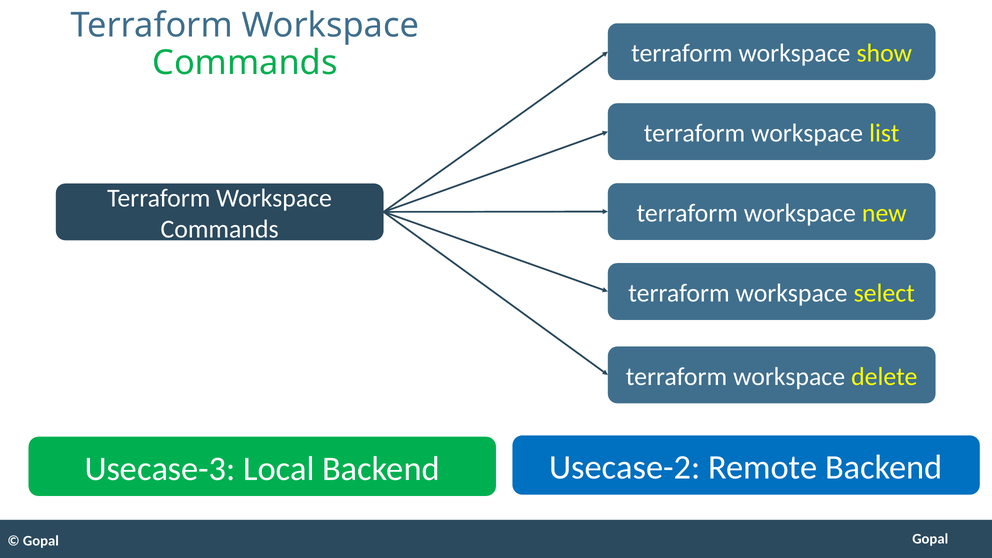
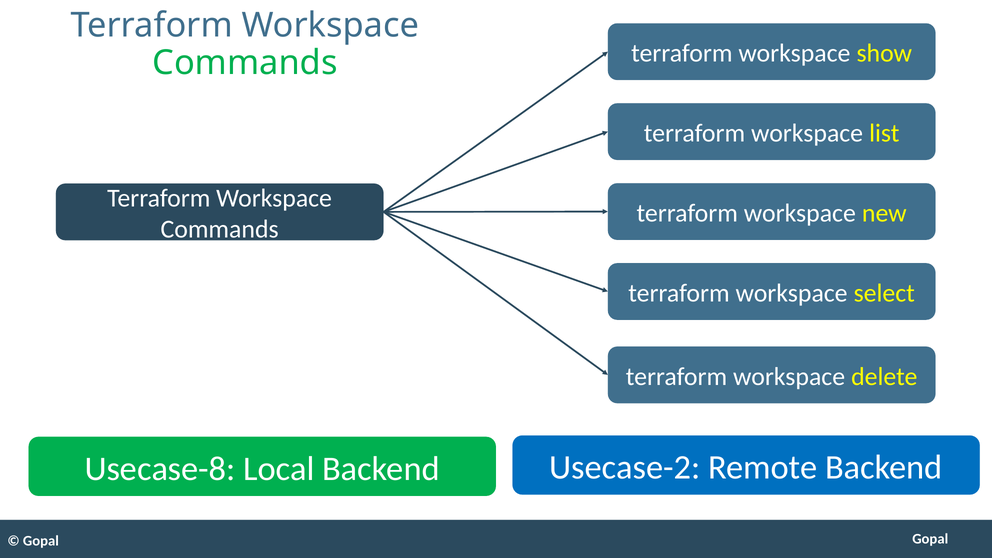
Usecase-3: Usecase-3 -> Usecase-8 (160, 469)
